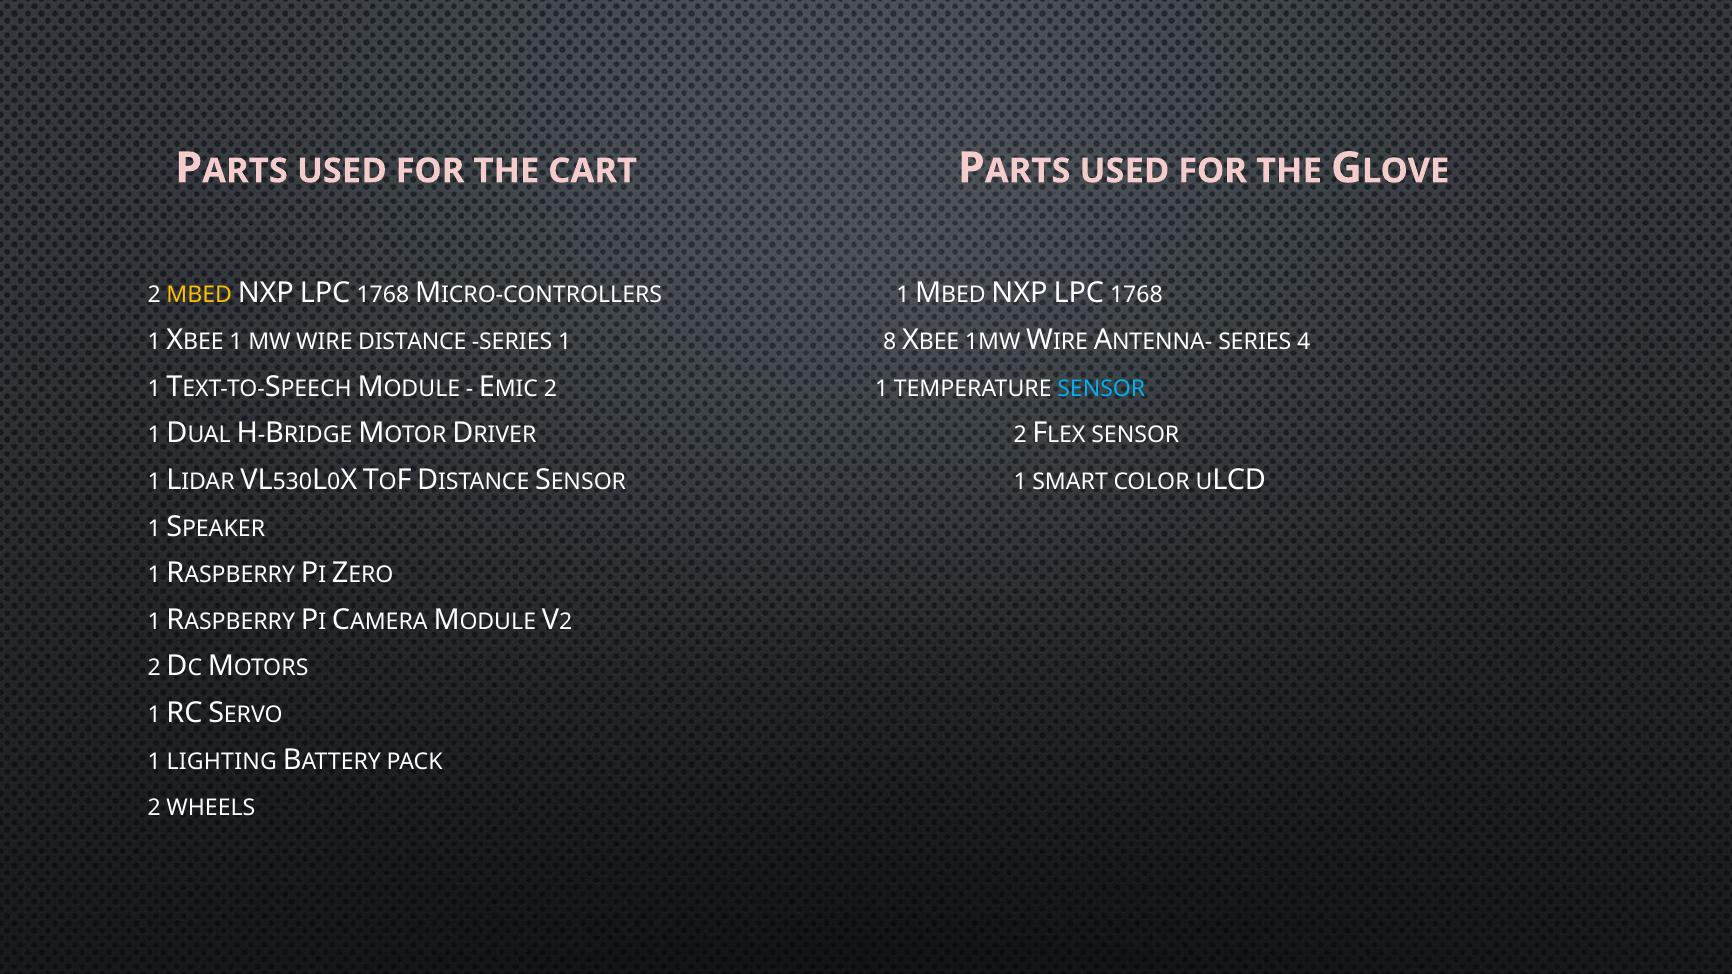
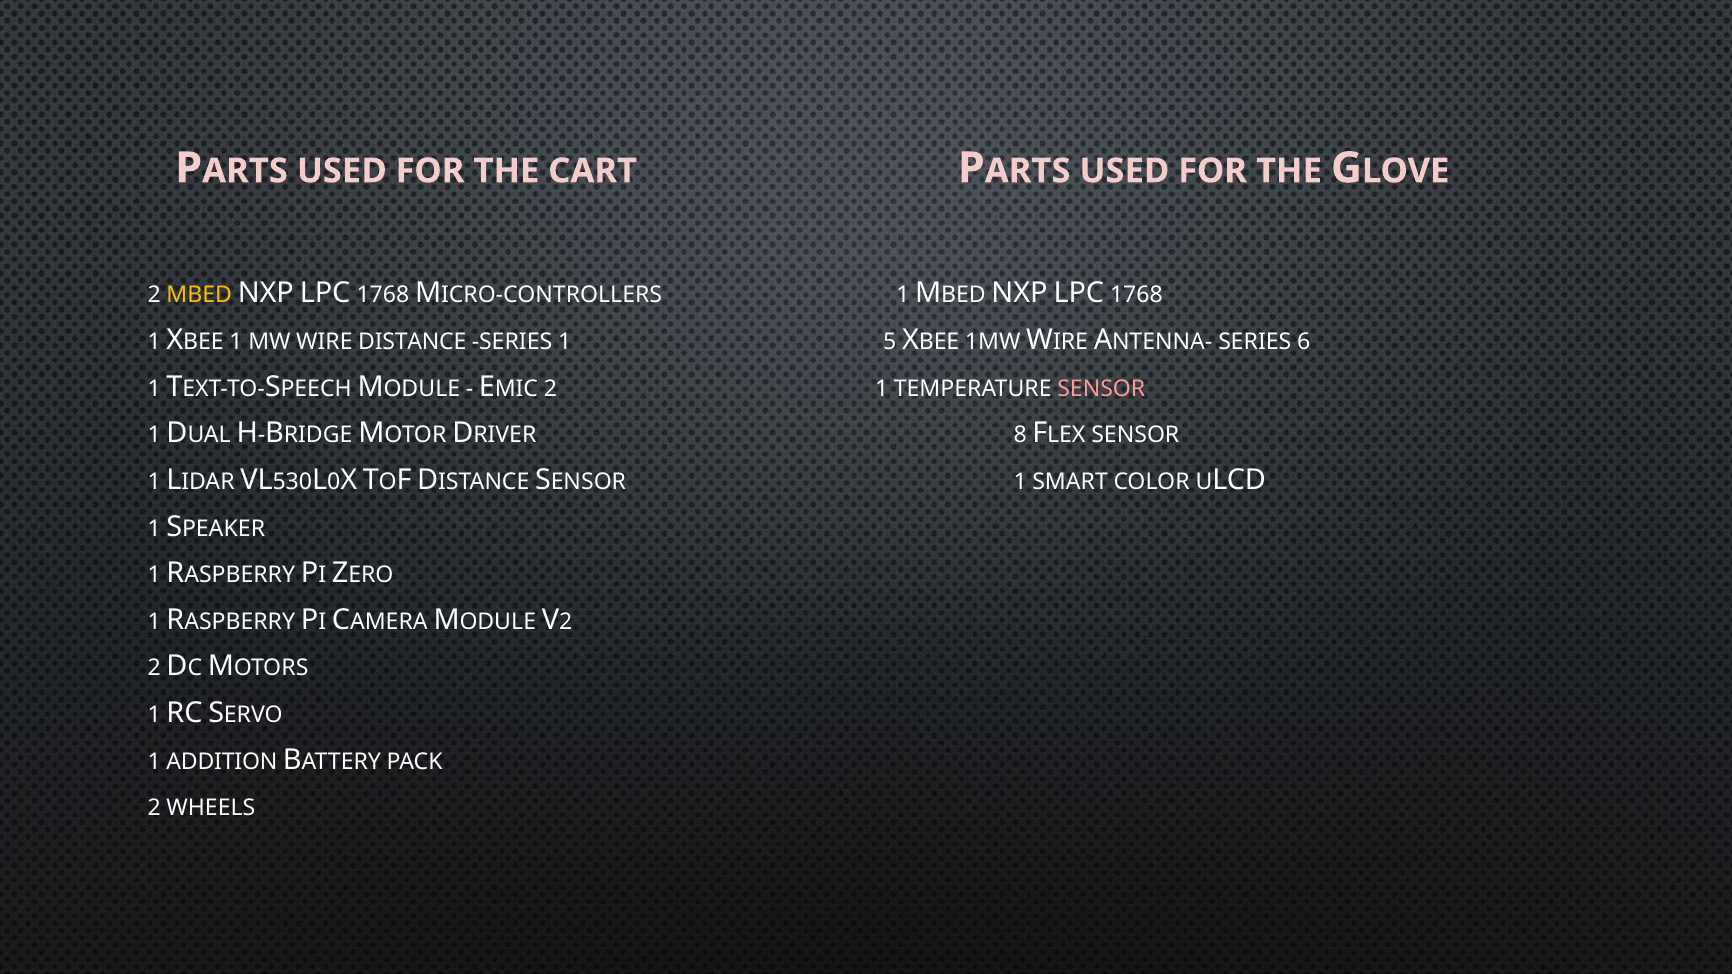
8: 8 -> 5 (890, 342)
4: 4 -> 6 (1304, 342)
SENSOR colour: light blue -> pink (1101, 389)
DRIVER 2: 2 -> 8 (1020, 435)
LIGHTING: LIGHTING -> ADDITION (222, 762)
